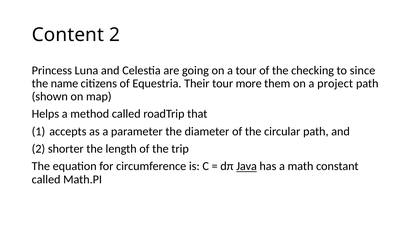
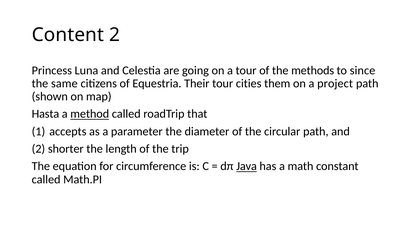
checking: checking -> methods (313, 70)
name: name -> same (64, 83)
more: more -> cities (249, 83)
Helps: Helps -> Hasta (45, 114)
method underline: none -> present (90, 114)
